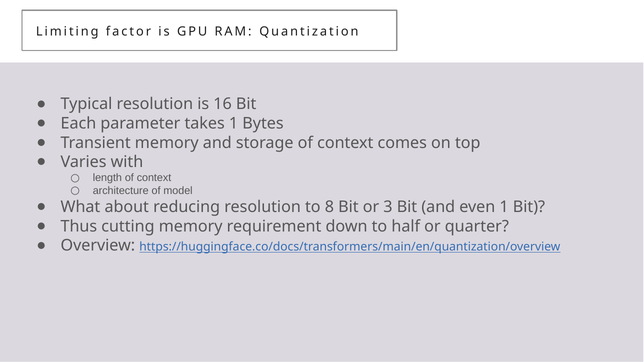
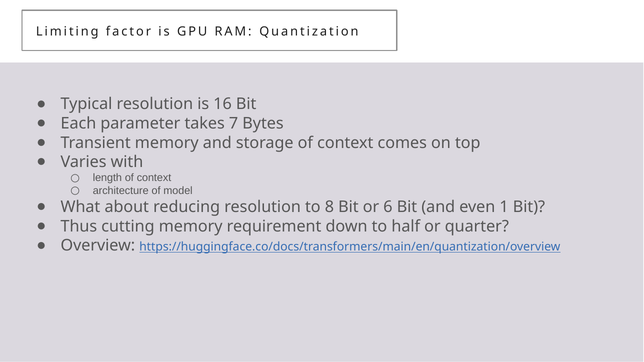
takes 1: 1 -> 7 (234, 123)
3: 3 -> 6 (388, 207)
